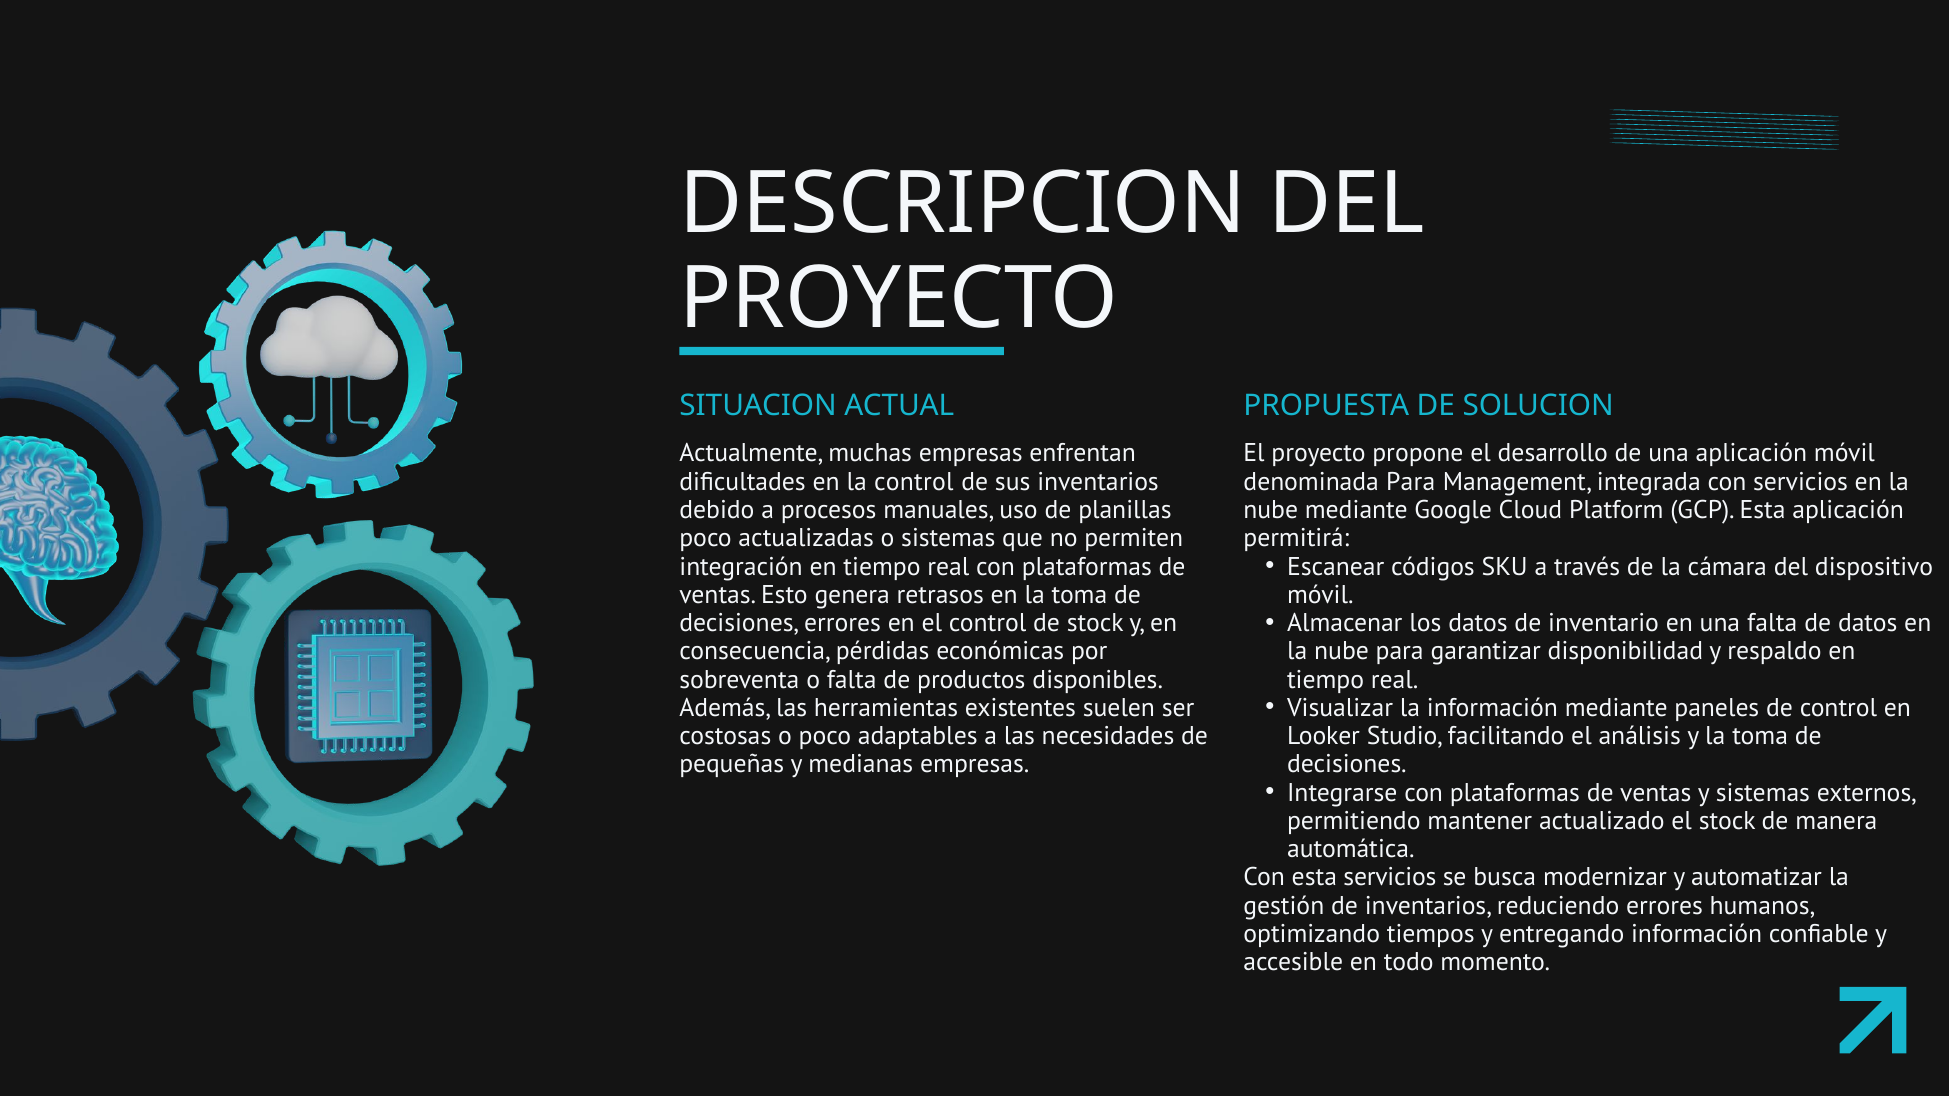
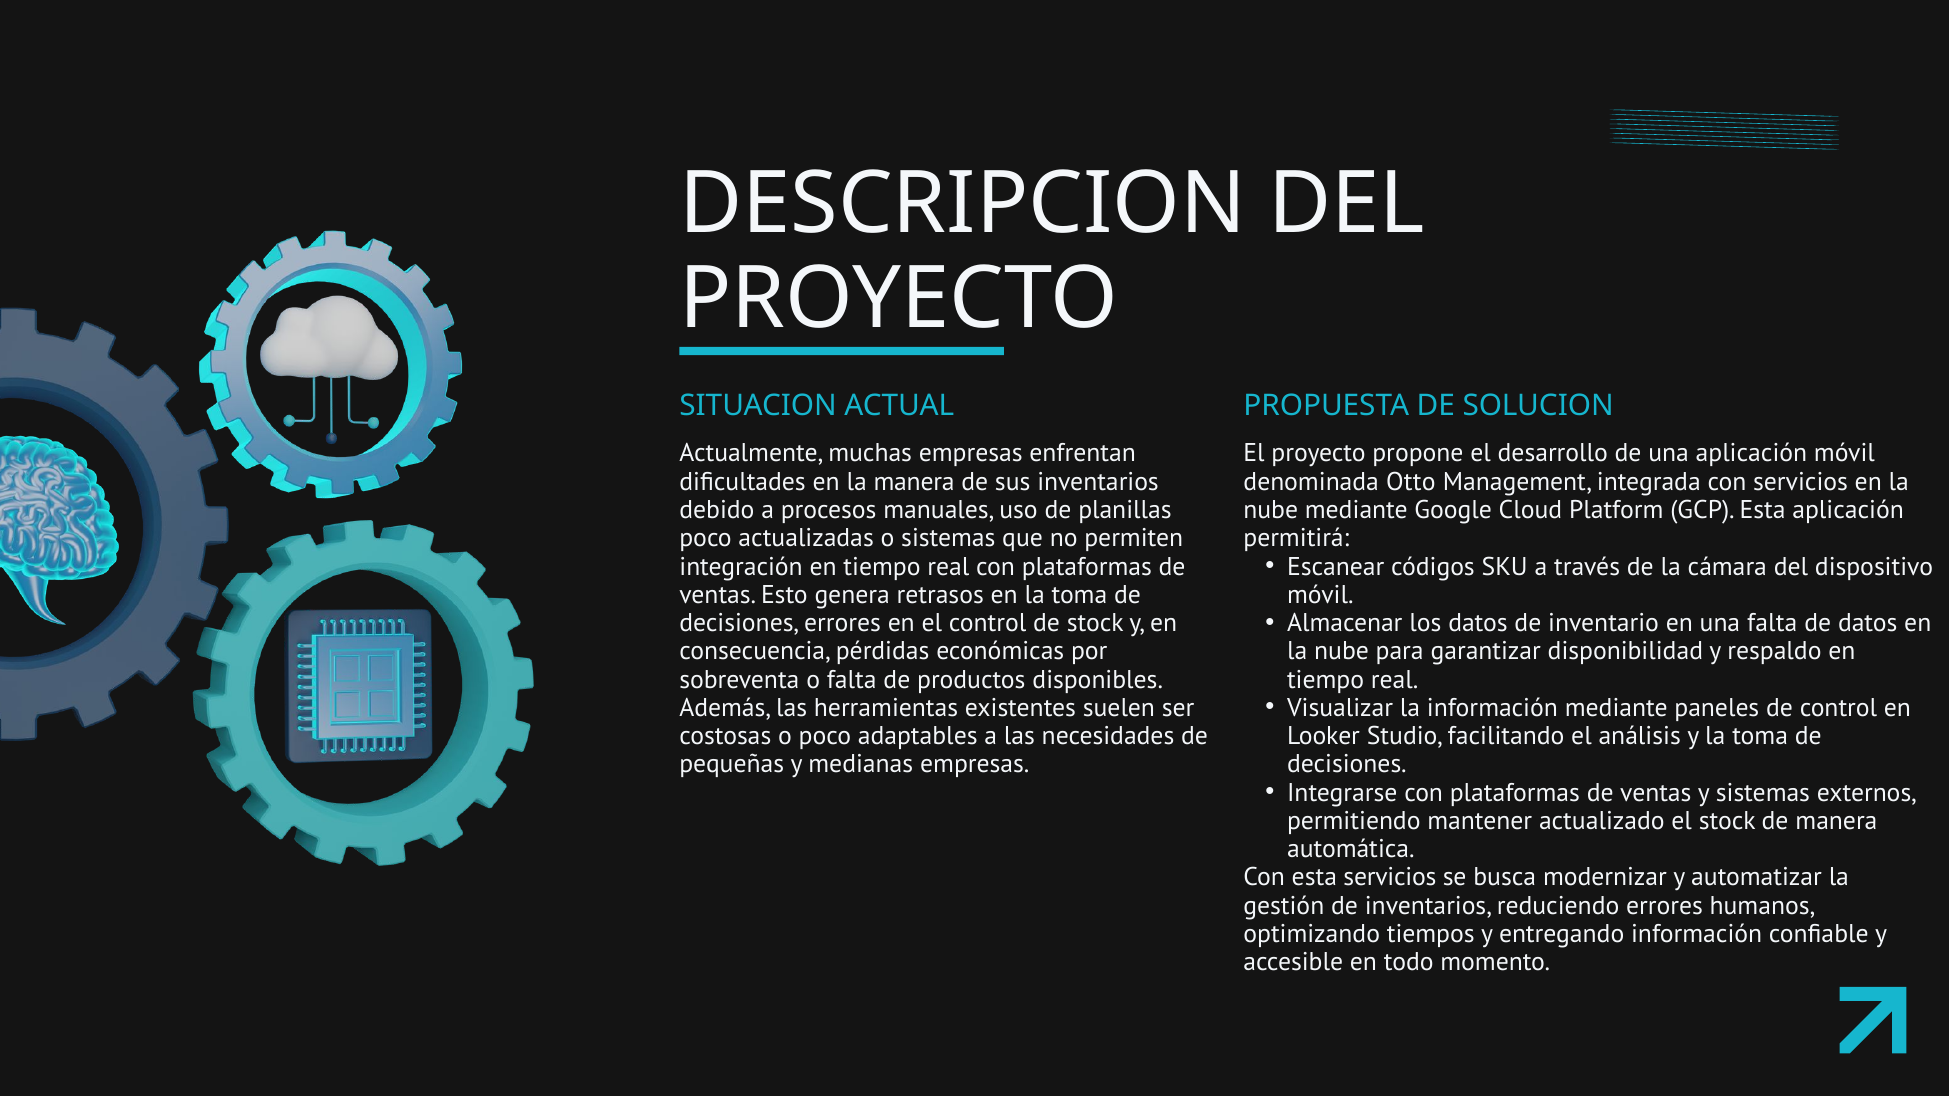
denominada Para: Para -> Otto (1411, 482)
la control: control -> manera (914, 482)
